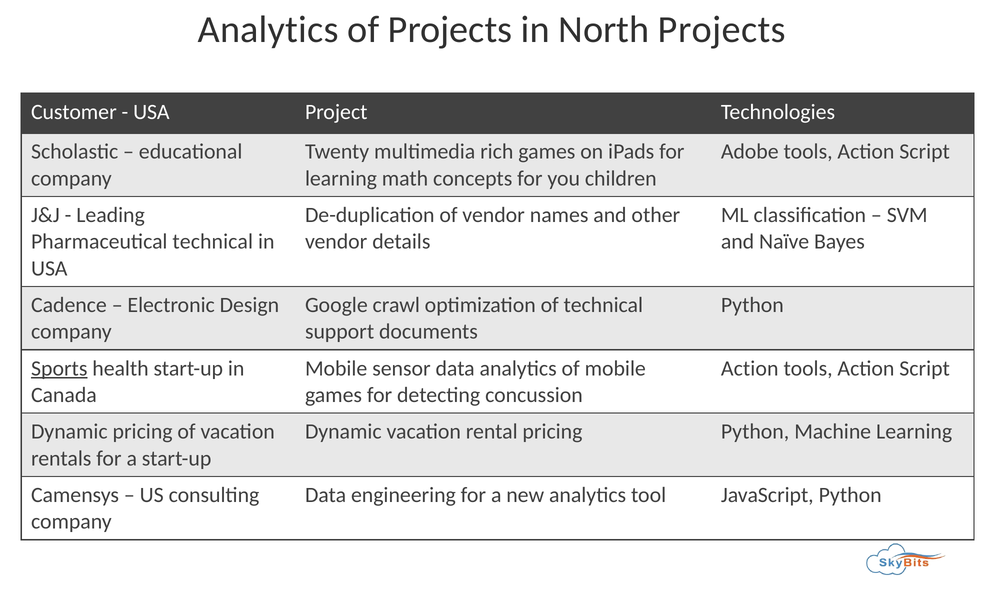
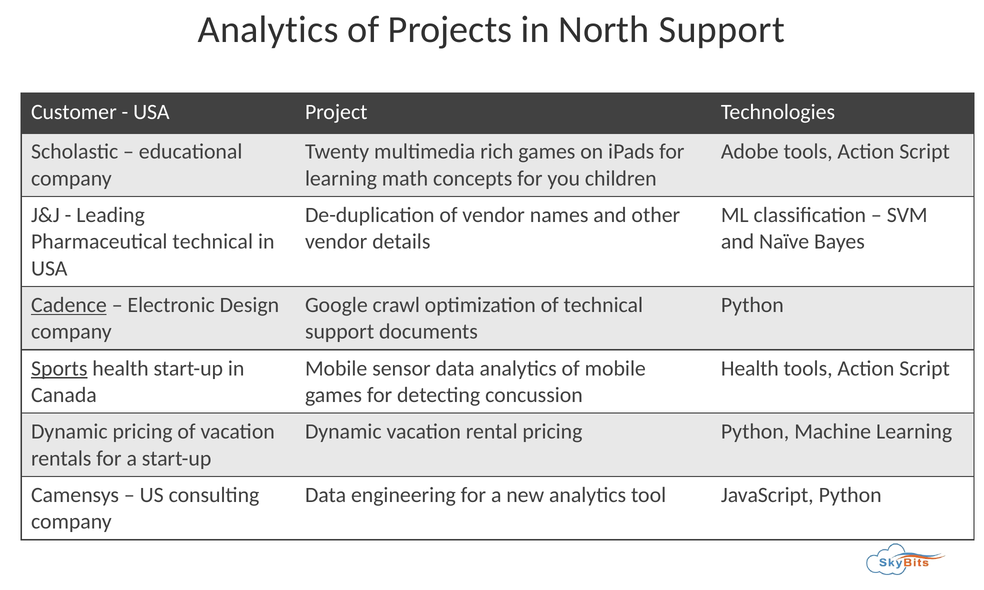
North Projects: Projects -> Support (722, 30)
Cadence underline: none -> present (69, 305)
Action: Action -> Health (750, 369)
